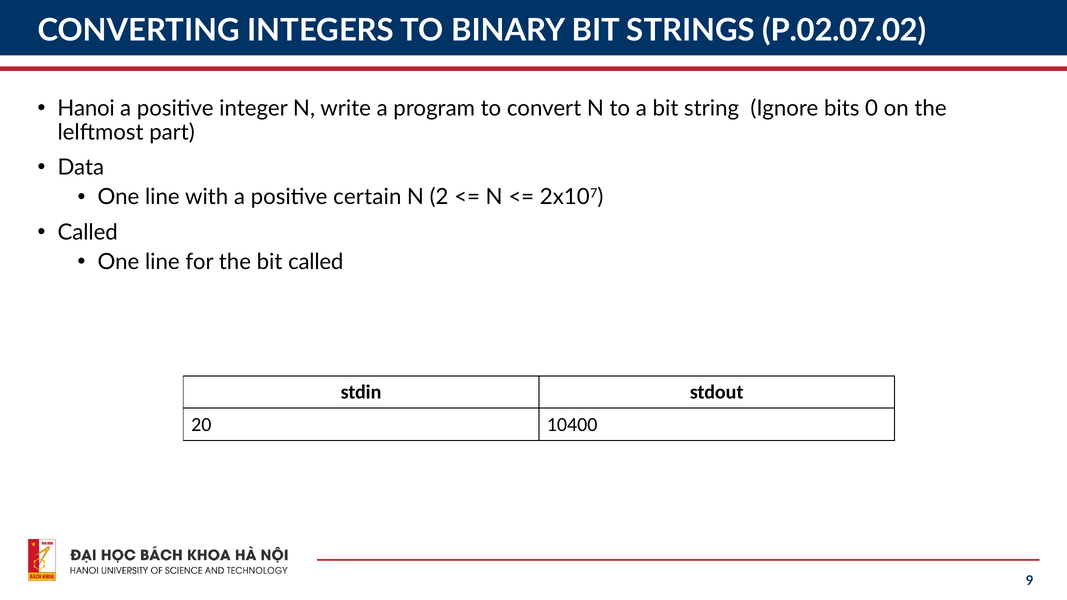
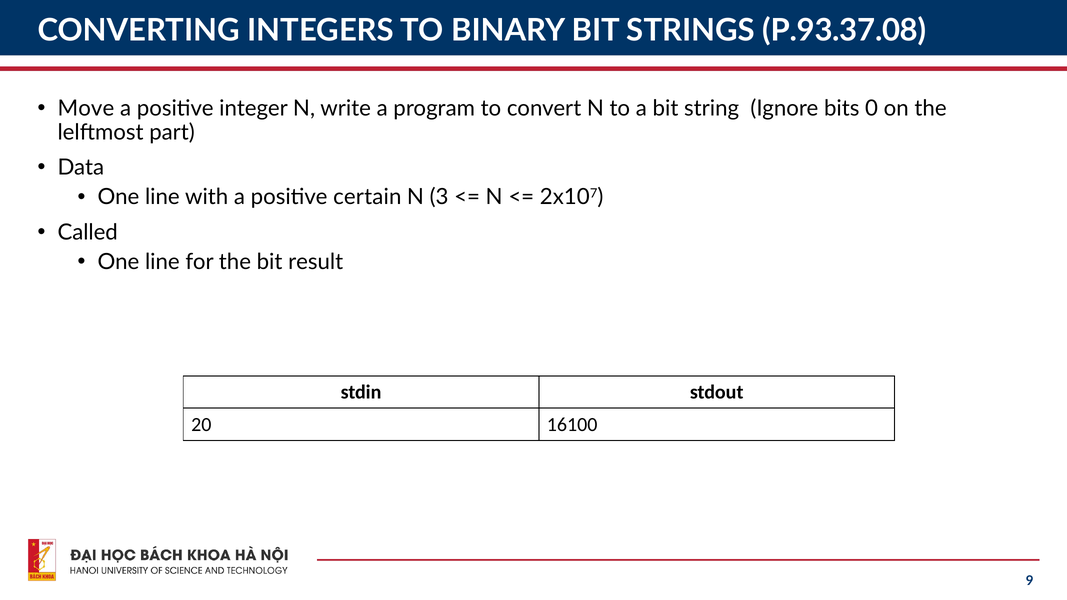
P.02.07.02: P.02.07.02 -> P.93.37.08 (844, 30)
Hanoi: Hanoi -> Move (86, 108)
2: 2 -> 3 (439, 197)
bit called: called -> result (316, 262)
10400: 10400 -> 16100 (572, 425)
